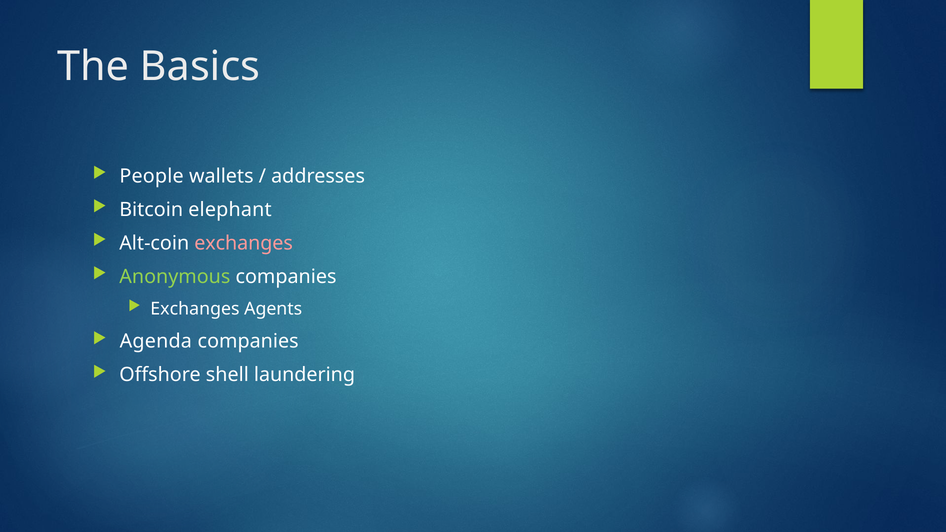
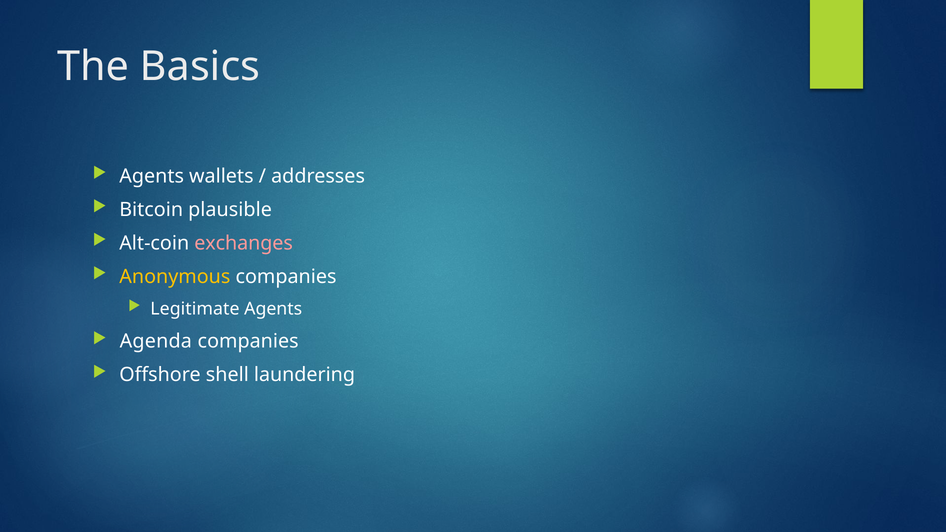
People: People -> Agents (152, 176)
elephant: elephant -> plausible (230, 210)
Anonymous colour: light green -> yellow (175, 277)
Exchanges: Exchanges -> Legitimate (195, 309)
